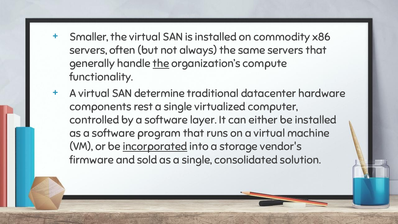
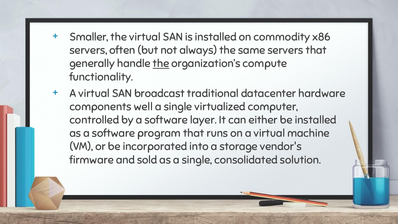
determine: determine -> broadcast (159, 93)
rest: rest -> well (143, 107)
incorporated underline: present -> none (155, 147)
